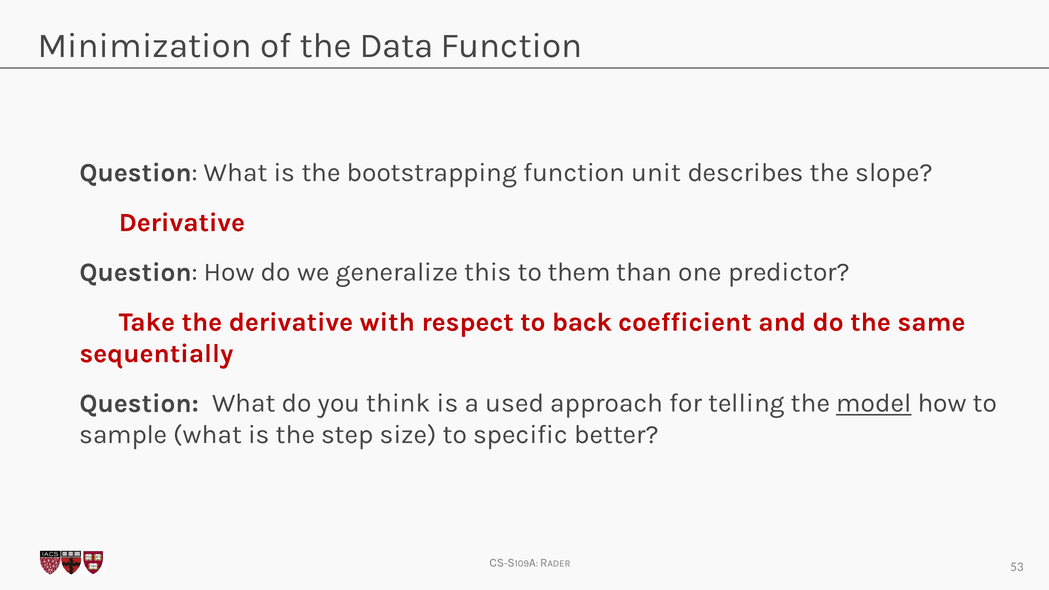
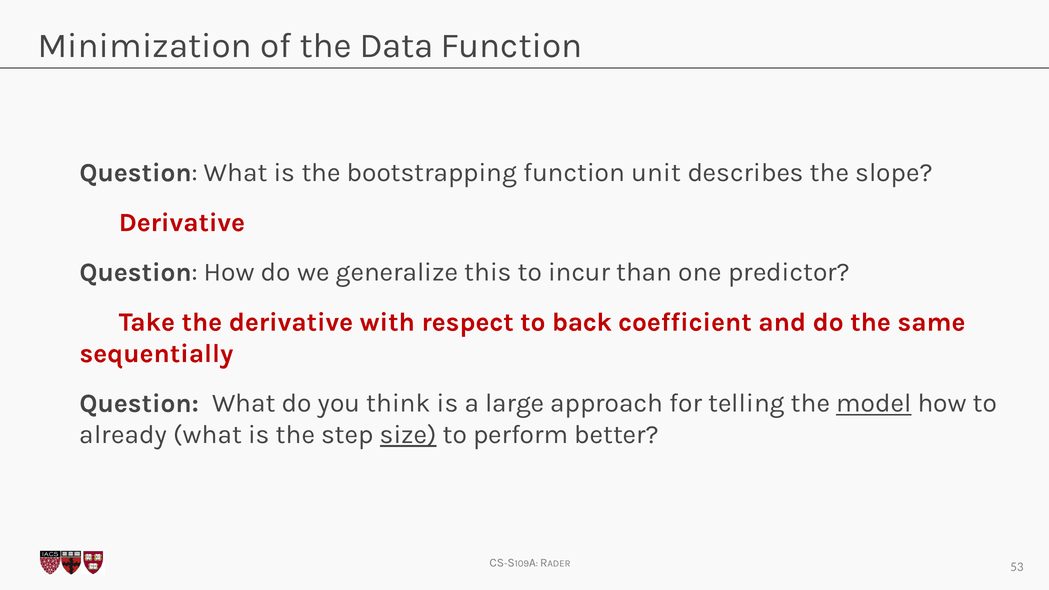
them: them -> incur (579, 272)
used: used -> large (515, 403)
sample: sample -> already (123, 435)
size underline: none -> present (408, 435)
specific: specific -> perform (521, 435)
